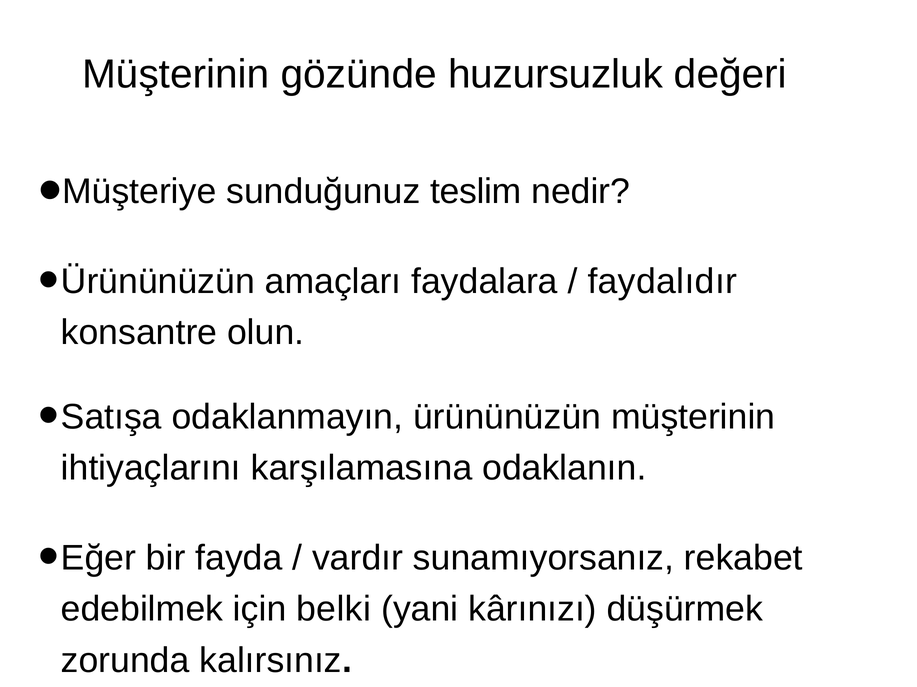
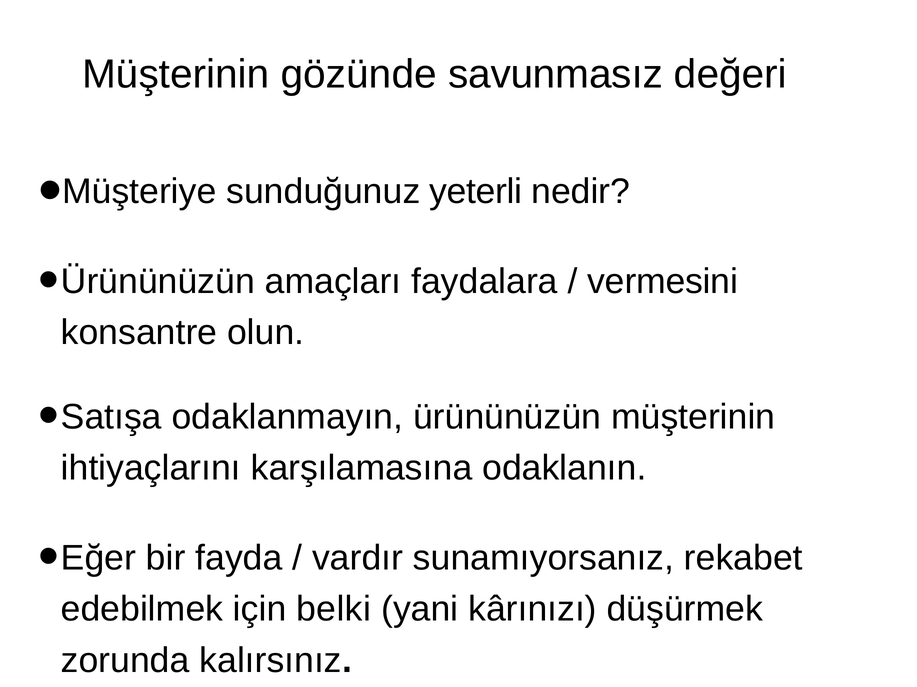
huzursuzluk: huzursuzluk -> savunmasız (555, 74)
teslim: teslim -> yeterli (476, 192)
faydalıdır: faydalıdır -> vermesini (663, 282)
